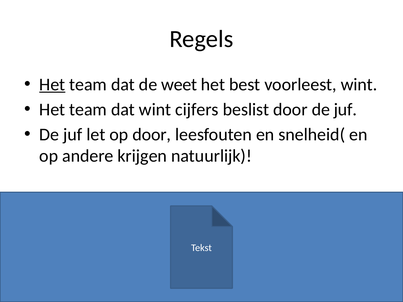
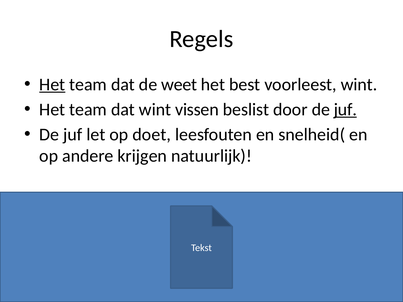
cijfers: cijfers -> vissen (197, 110)
juf underline: none -> present (345, 110)
op door: door -> doet (152, 135)
